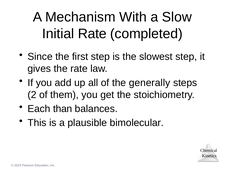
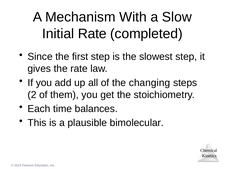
generally: generally -> changing (150, 83)
than: than -> time (63, 109)
